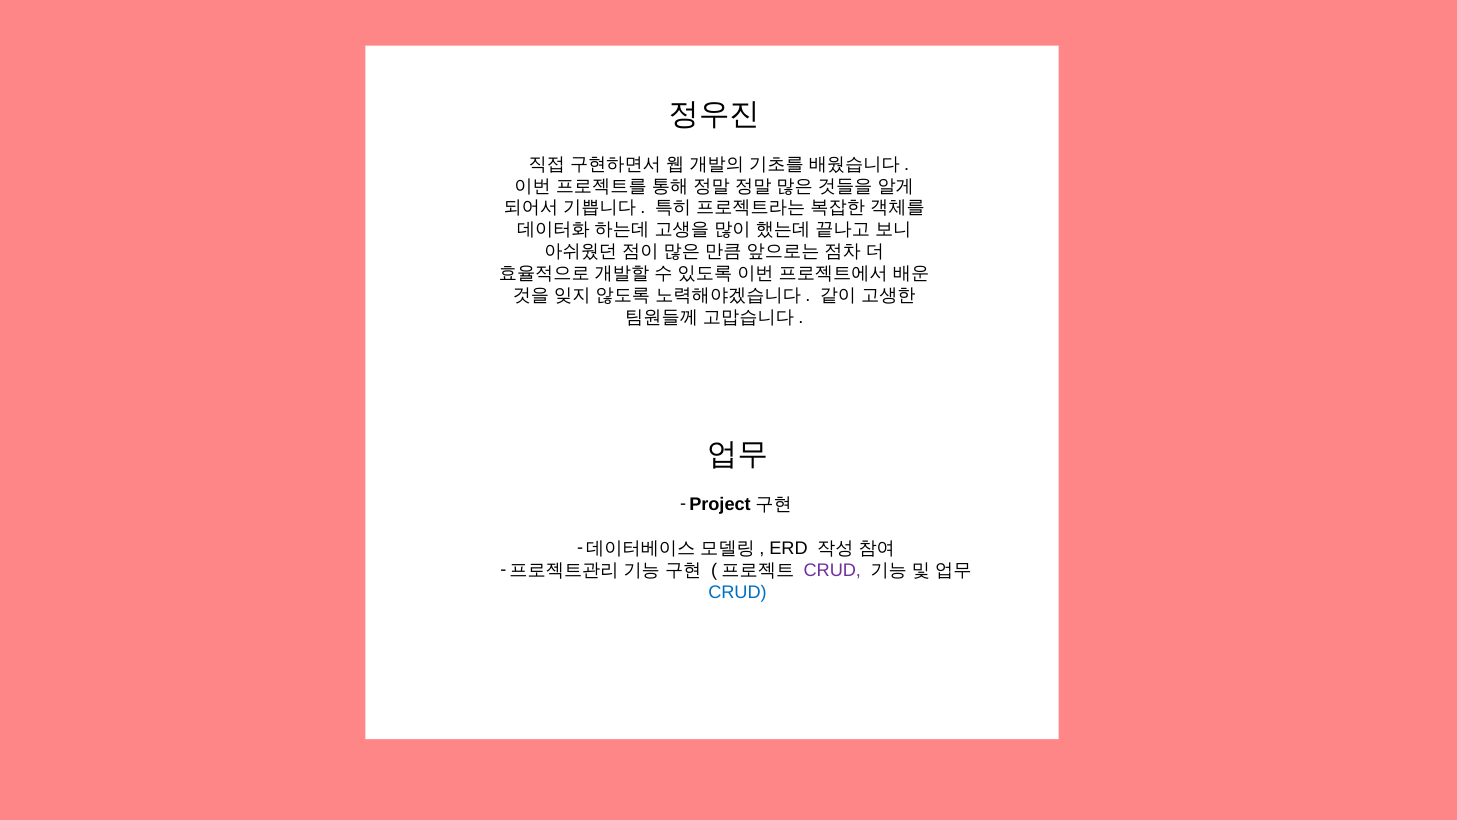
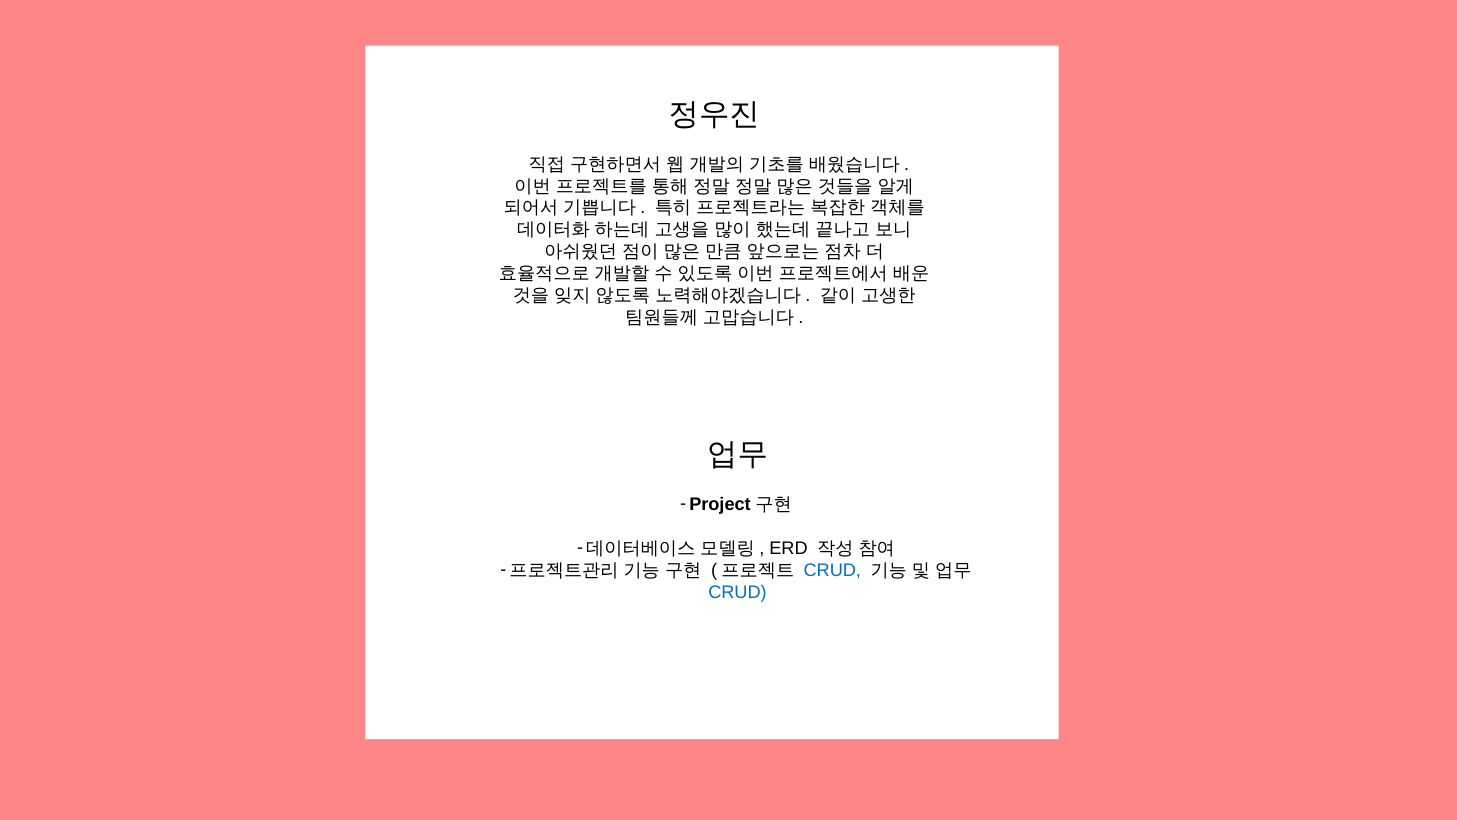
CRUD colour: purple -> blue (832, 570)
